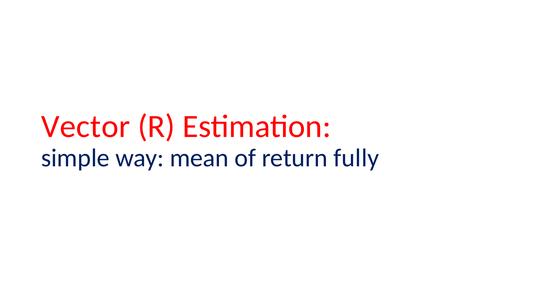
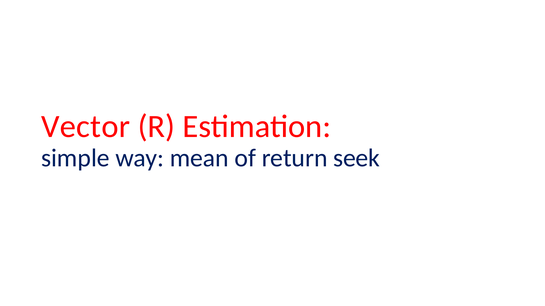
fully: fully -> seek (357, 158)
